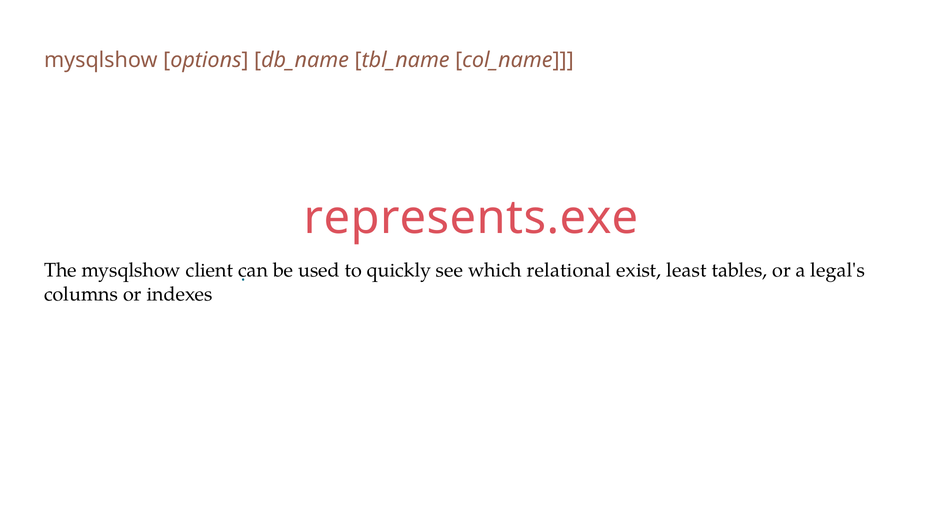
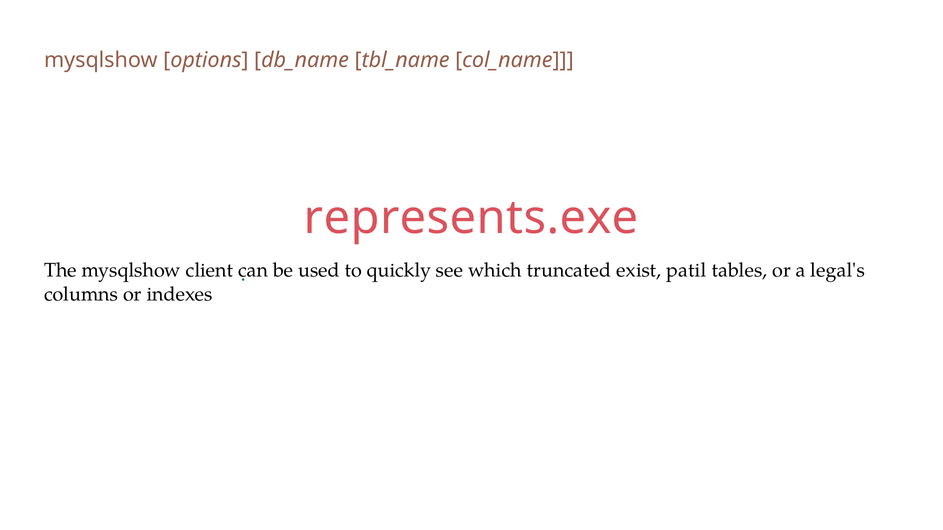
relational: relational -> truncated (569, 271)
least: least -> patil (686, 271)
